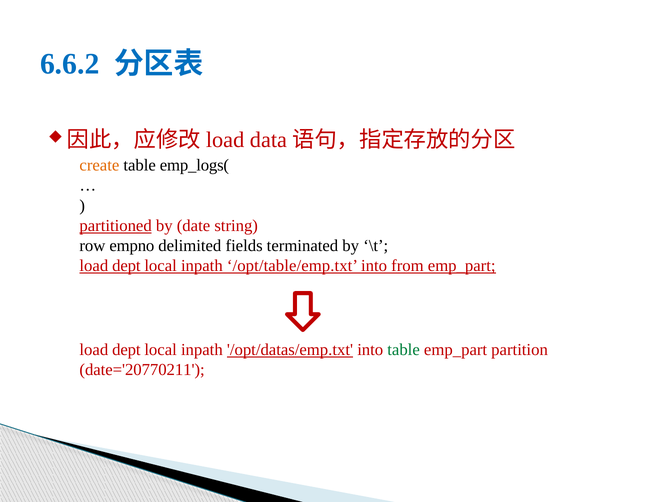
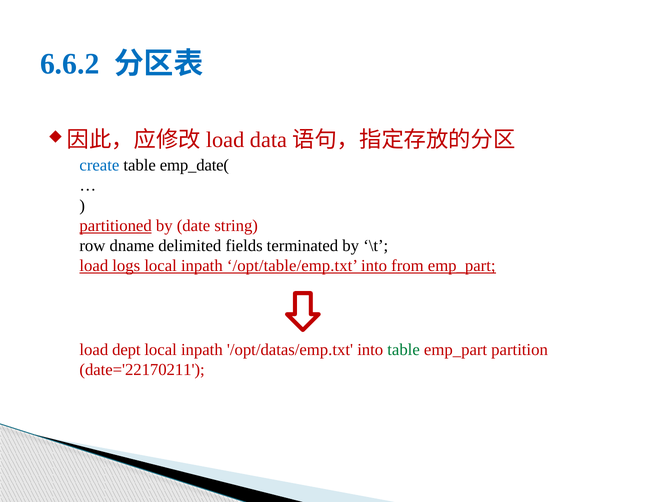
create colour: orange -> blue (99, 165)
emp_logs(: emp_logs( -> emp_date( (194, 165)
empno: empno -> dname (132, 246)
dept: dept -> logs (126, 266)
/opt/datas/emp.txt underline: present -> none (290, 350)
date='20770211: date='20770211 -> date='22170211 (142, 370)
